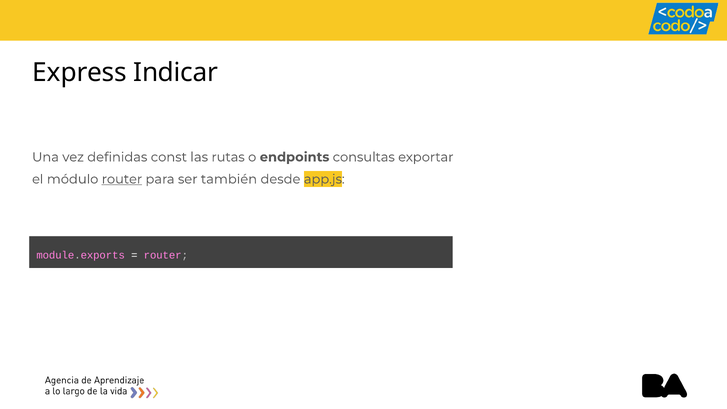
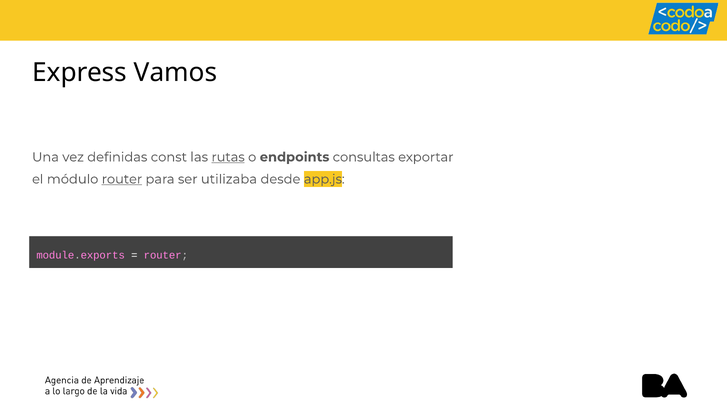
Indicar: Indicar -> Vamos (176, 72)
rutas underline: none -> present (228, 157)
también: también -> utilizaba (229, 179)
